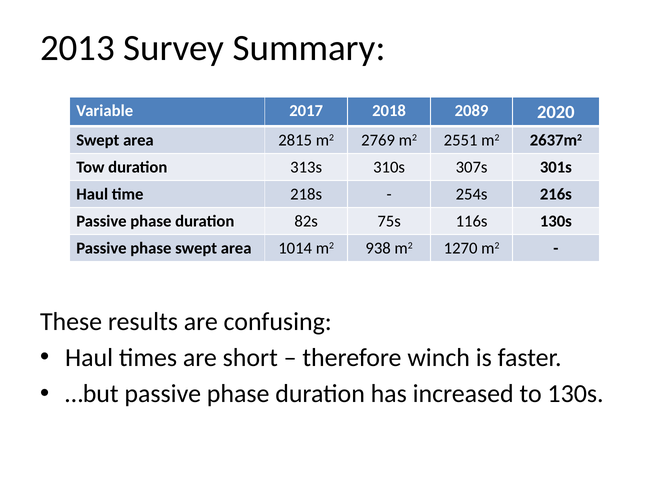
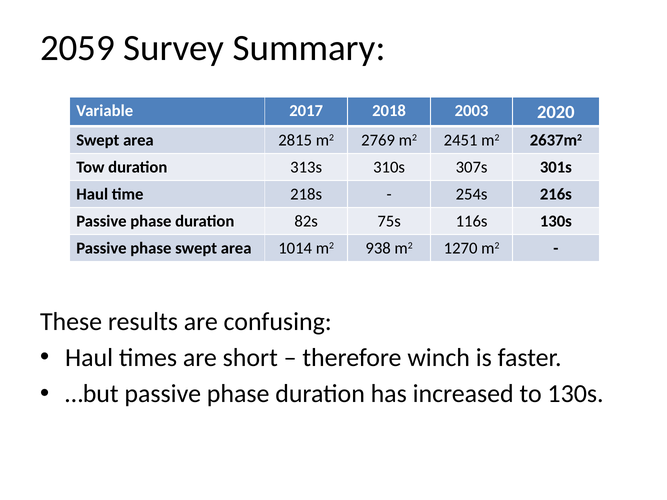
2013: 2013 -> 2059 (77, 48)
2089: 2089 -> 2003 (472, 111)
2551: 2551 -> 2451 (461, 140)
